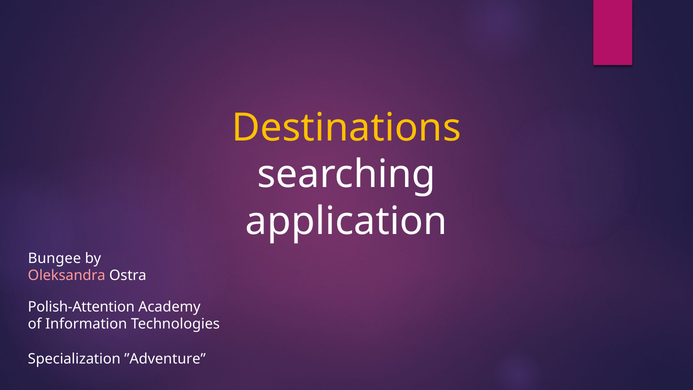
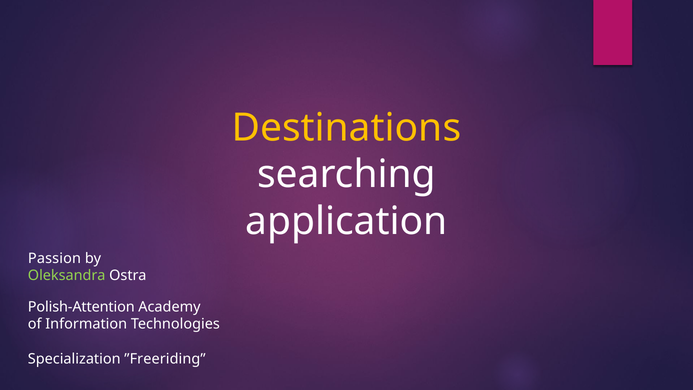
Bungee: Bungee -> Passion (54, 258)
Oleksandra colour: pink -> light green (67, 275)
”Adventure: ”Adventure -> ”Freeriding (165, 359)
